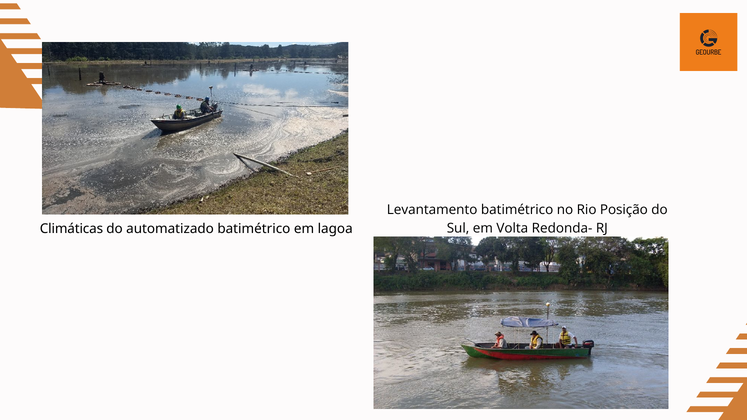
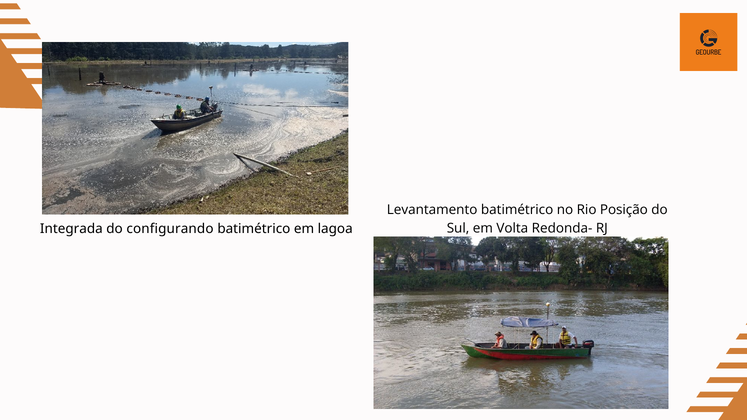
Climáticas: Climáticas -> Integrada (71, 229)
automatizado: automatizado -> configurando (170, 229)
